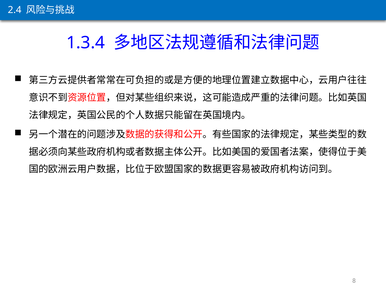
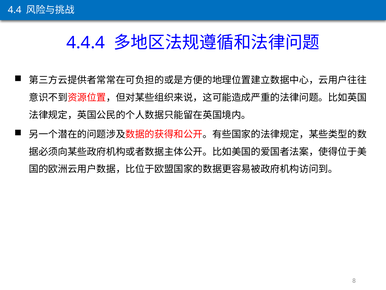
2.4: 2.4 -> 4.4 (15, 10)
1.3.4: 1.3.4 -> 4.4.4 (86, 43)
